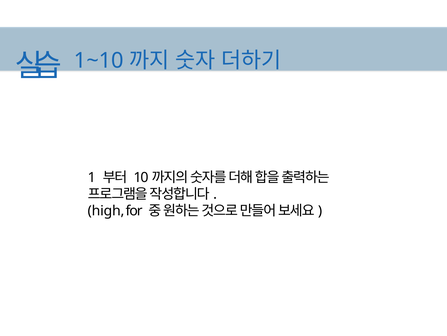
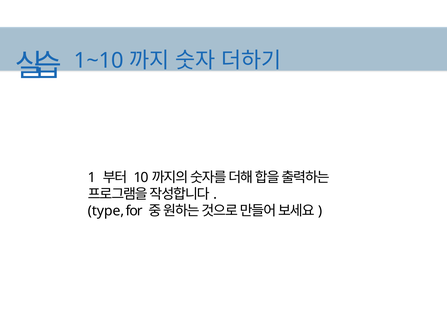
high: high -> type (106, 211)
